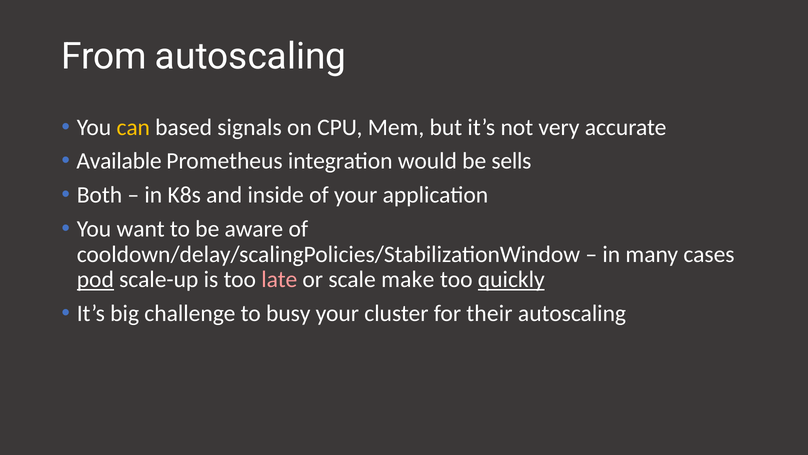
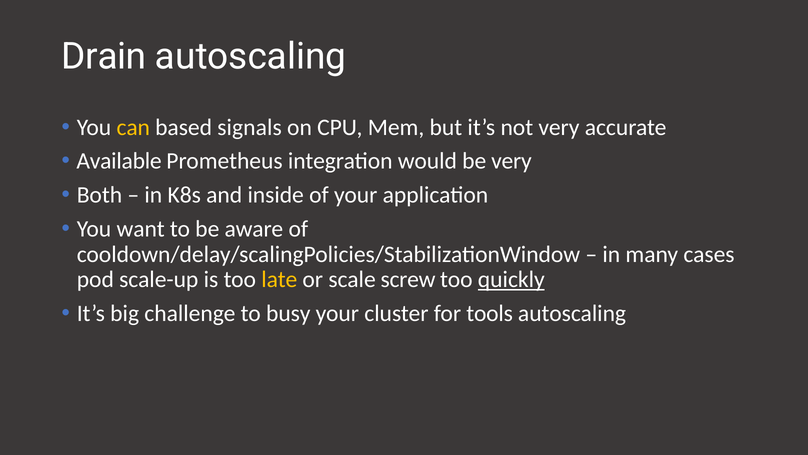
From: From -> Drain (104, 57)
be sells: sells -> very (511, 161)
pod underline: present -> none (95, 279)
late colour: pink -> yellow (279, 279)
make: make -> screw (408, 279)
their: their -> tools (490, 313)
